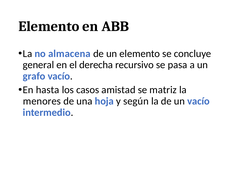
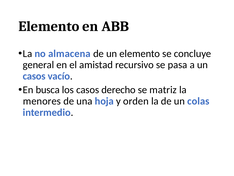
derecha: derecha -> amistad (96, 65)
grafo: grafo -> casos (34, 76)
hasta: hasta -> busca (48, 90)
amistad: amistad -> derecho (119, 90)
según: según -> orden (136, 101)
un vacío: vacío -> colas (198, 101)
